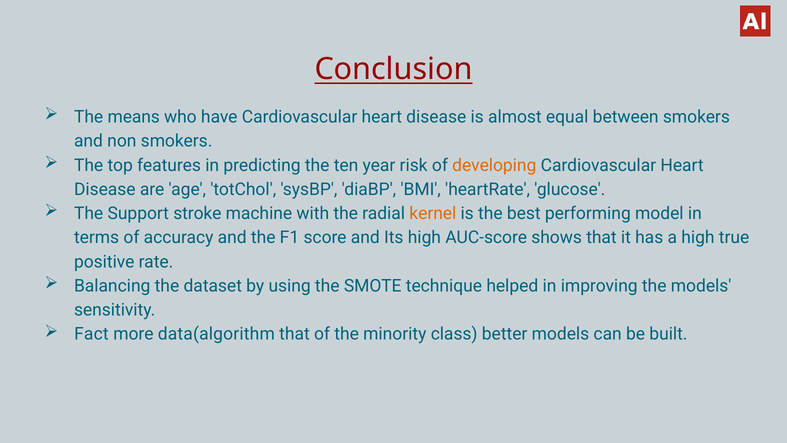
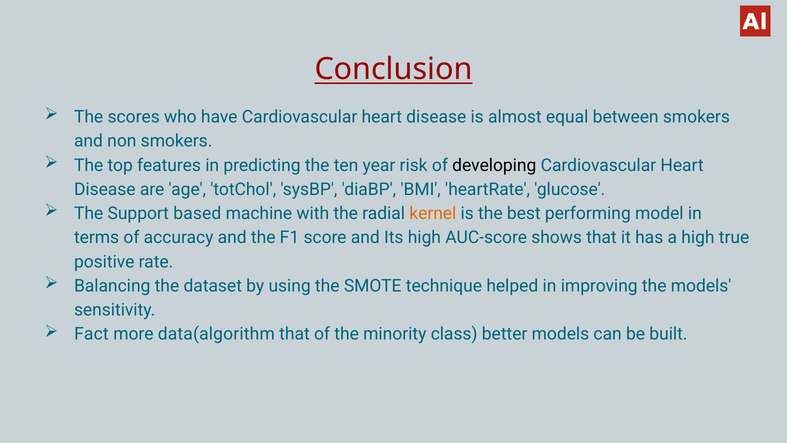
means: means -> scores (134, 117)
developing colour: orange -> black (494, 165)
stroke: stroke -> based (197, 213)
